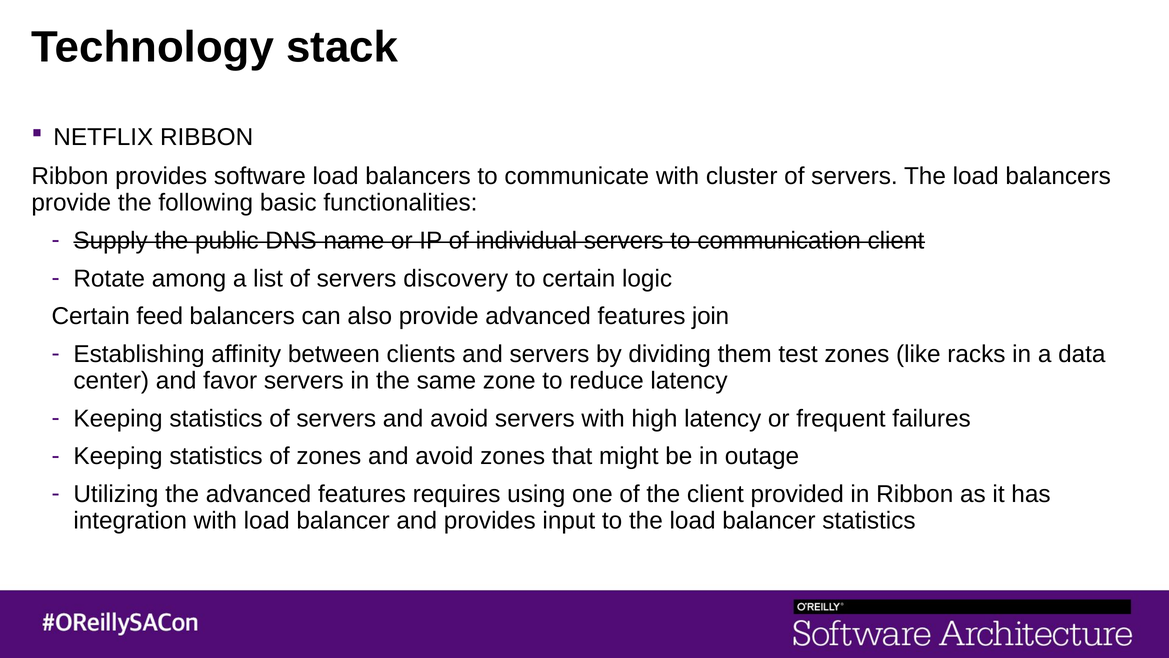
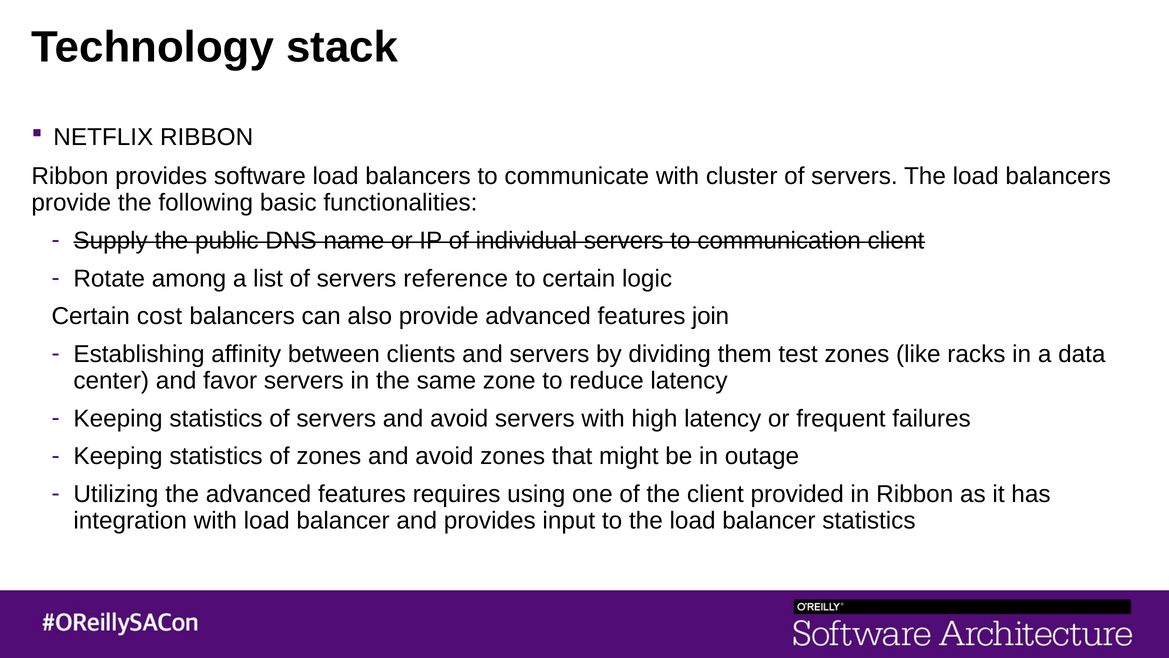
discovery: discovery -> reference (456, 278)
feed: feed -> cost (159, 316)
